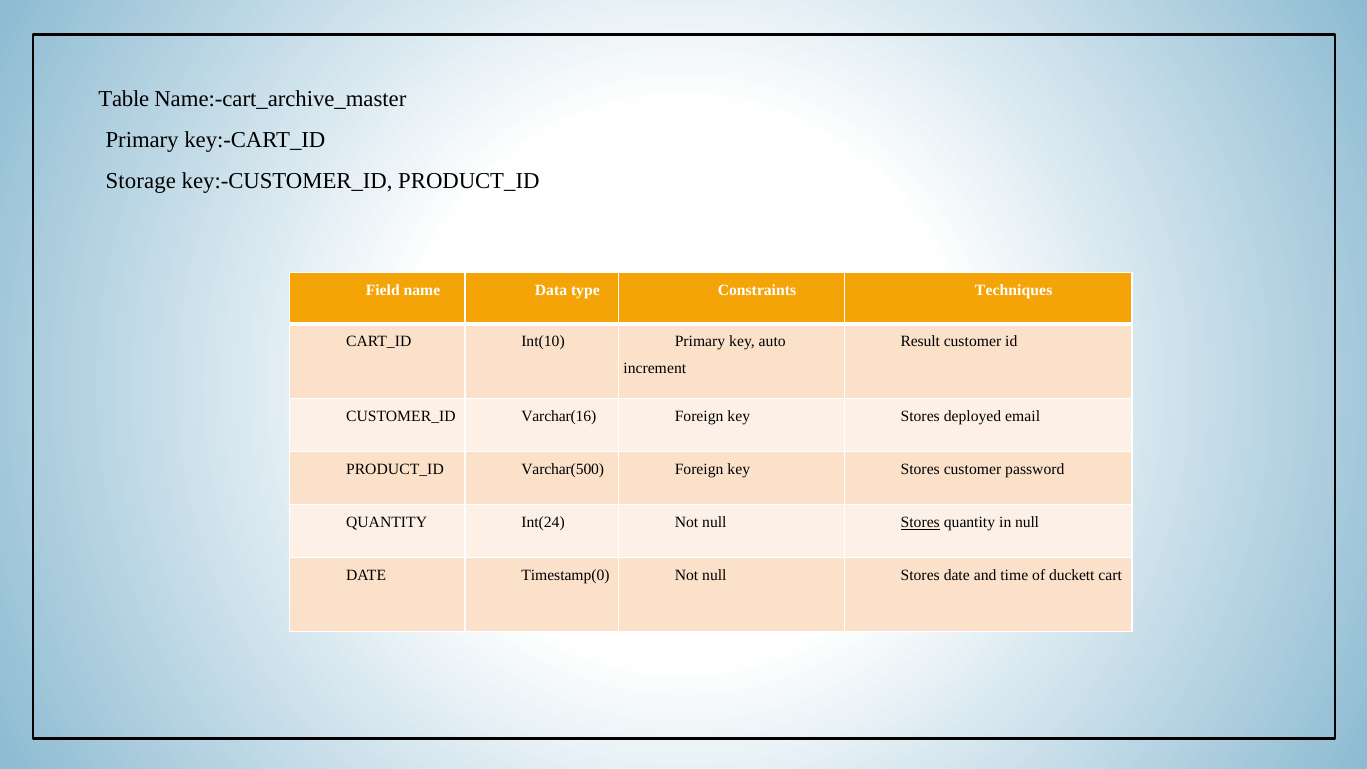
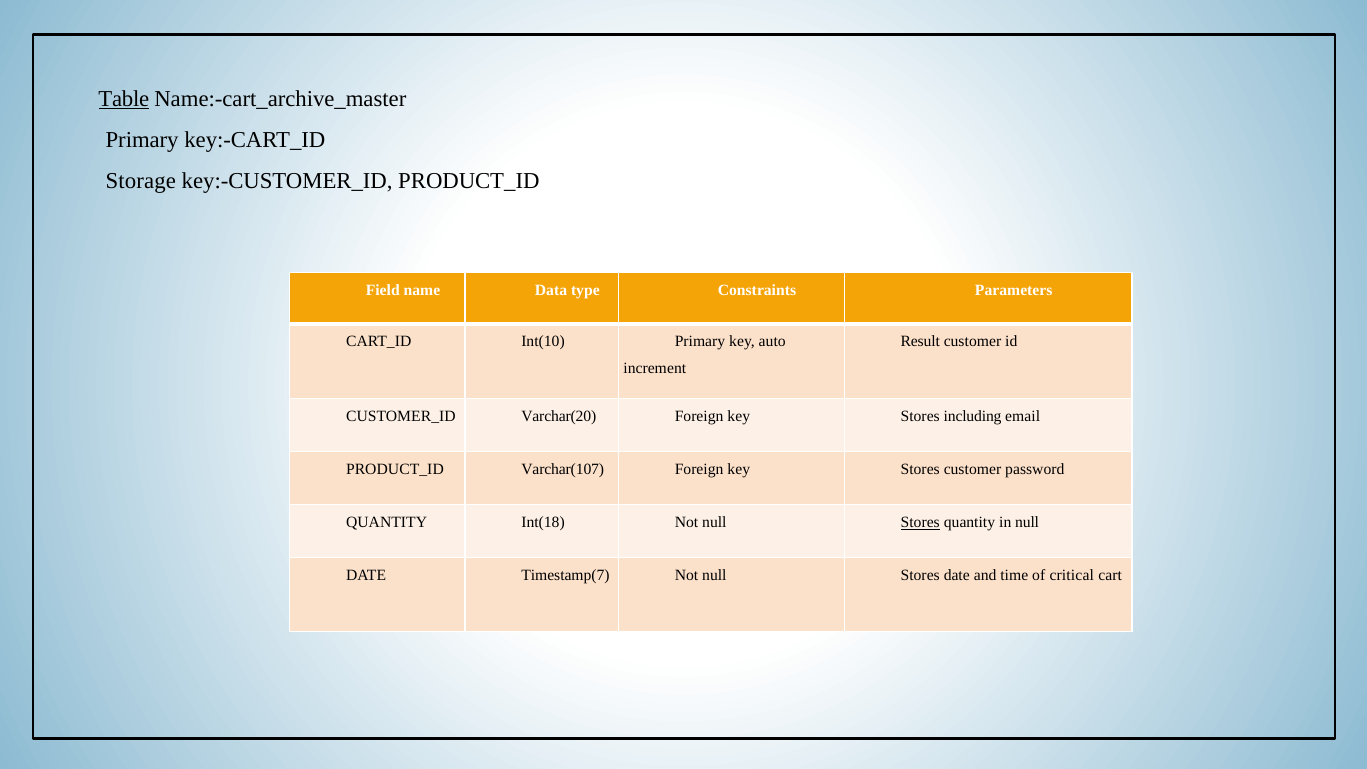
Table underline: none -> present (124, 99)
Techniques: Techniques -> Parameters (1014, 290)
Varchar(16: Varchar(16 -> Varchar(20 (559, 416)
deployed: deployed -> including (973, 416)
Varchar(500: Varchar(500 -> Varchar(107 (563, 469)
Int(24: Int(24 -> Int(18 (543, 522)
Timestamp(0: Timestamp(0 -> Timestamp(7 (565, 575)
duckett: duckett -> critical (1072, 575)
